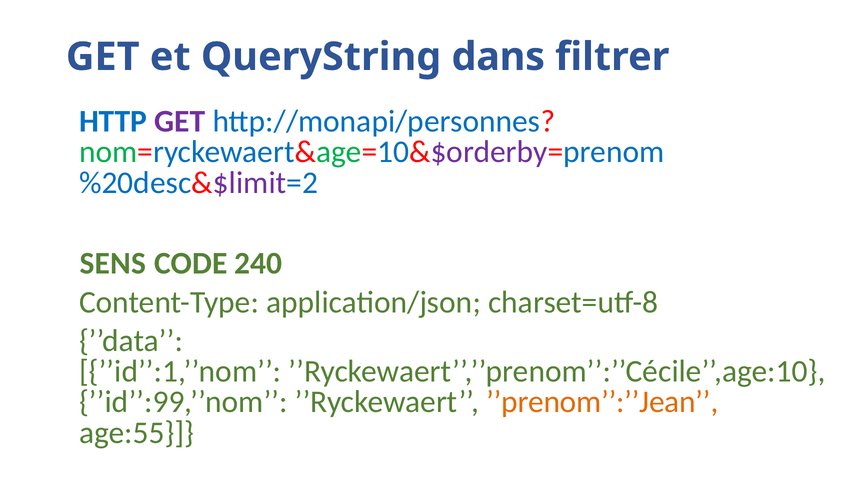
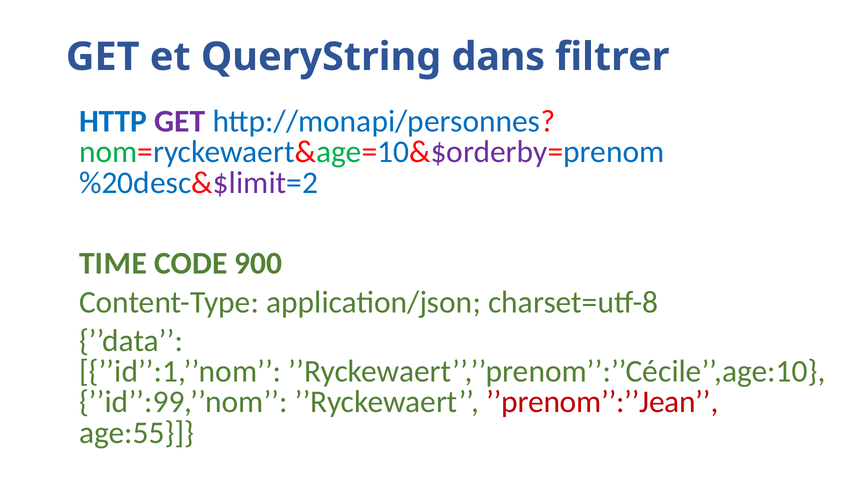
SENS: SENS -> TIME (113, 263)
240: 240 -> 900 (258, 263)
’’prenom’’:’’Jean colour: orange -> red (602, 402)
